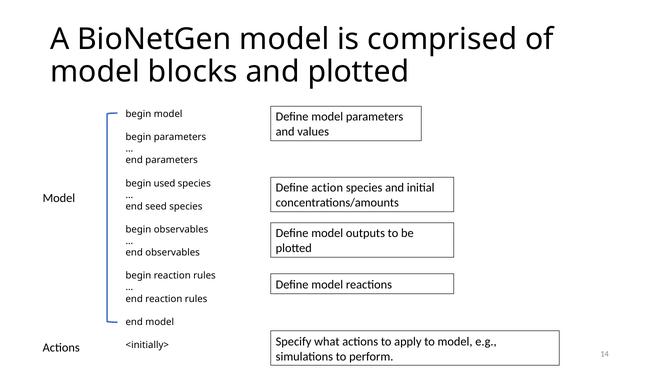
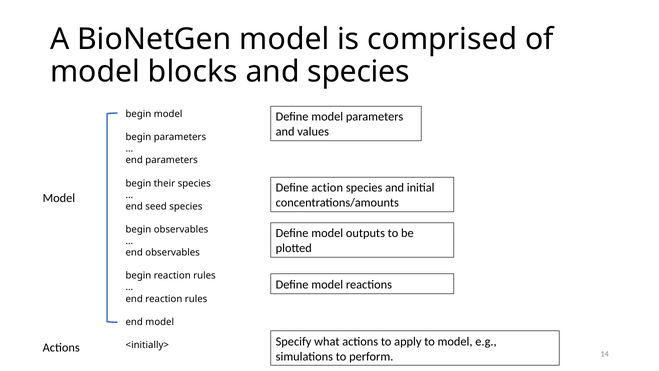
and plotted: plotted -> species (358, 72)
used: used -> their (164, 183)
